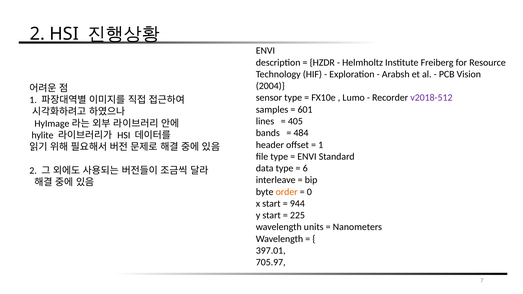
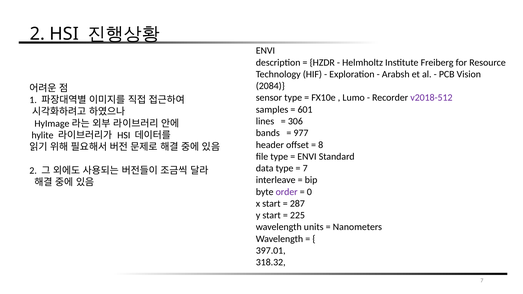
2004: 2004 -> 2084 (270, 86)
405: 405 -> 306 (295, 121)
484: 484 -> 977 (301, 133)
1: 1 -> 8 (321, 145)
6: 6 -> 7 (305, 168)
order colour: orange -> purple (287, 192)
944: 944 -> 287 (297, 204)
705.97: 705.97 -> 318.32 (271, 263)
